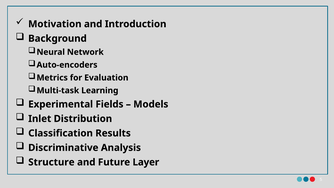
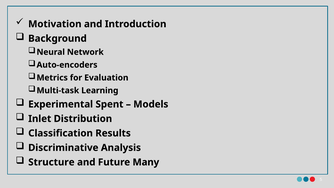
Fields: Fields -> Spent (109, 104)
Layer: Layer -> Many (146, 162)
